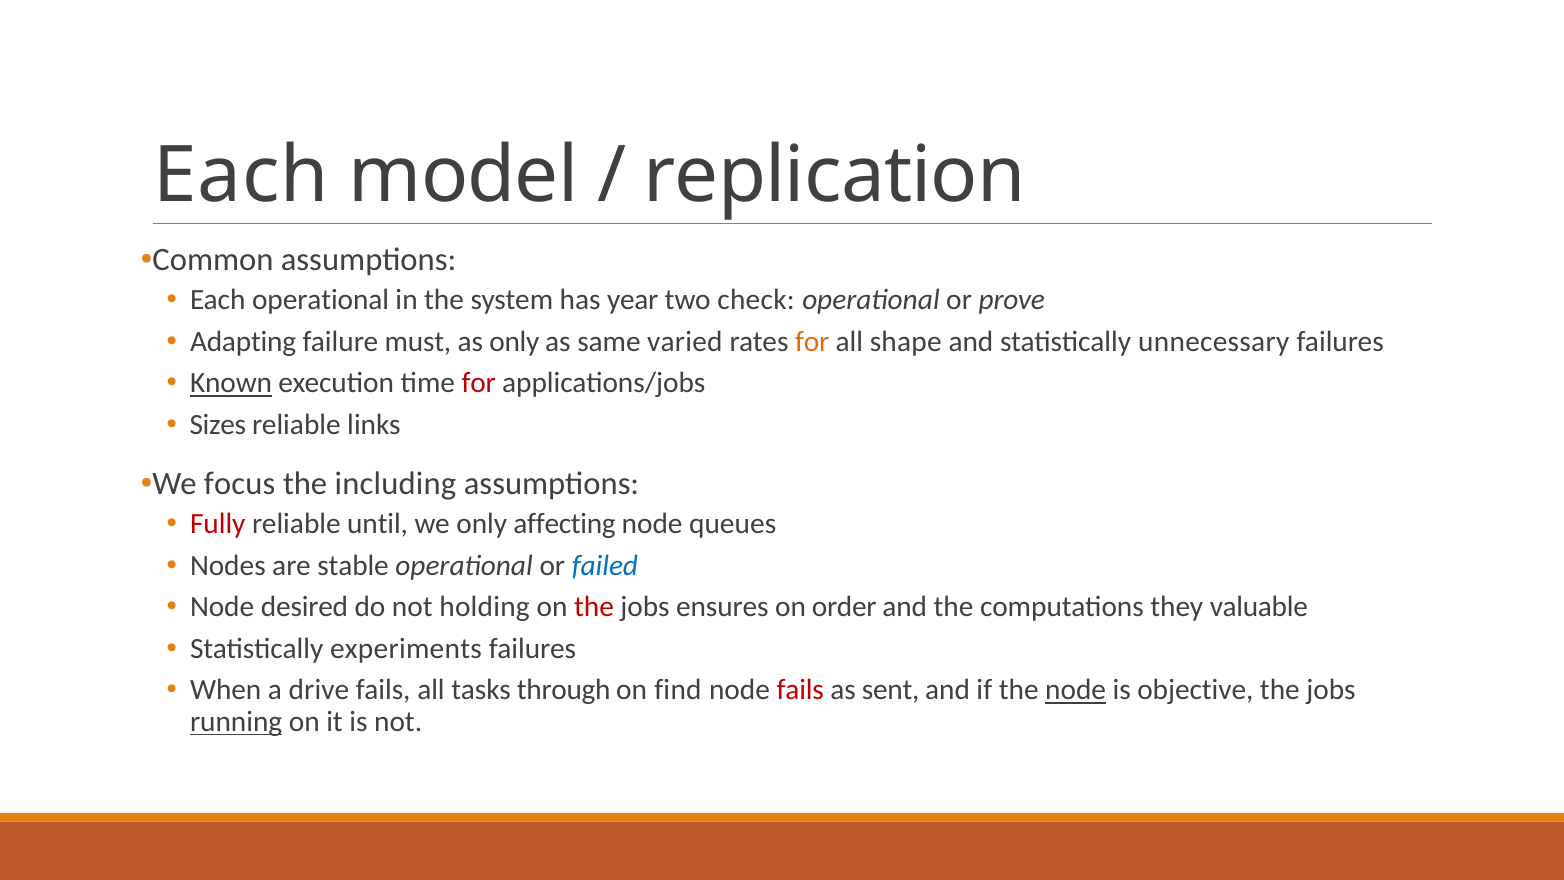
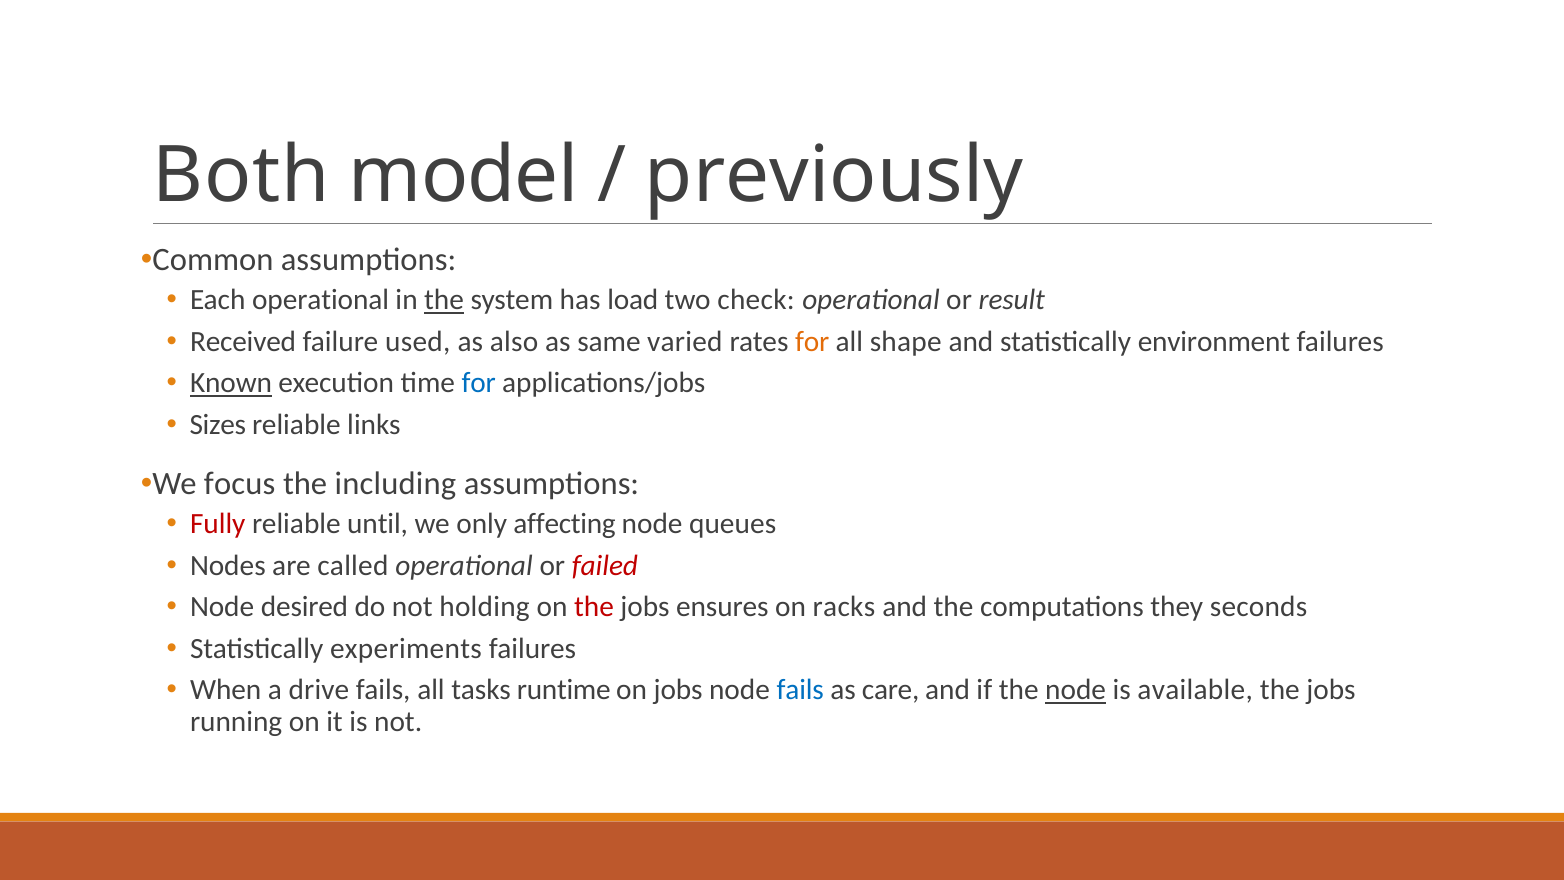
Each: Each -> Both (241, 175)
replication: replication -> previously (834, 175)
the underline: none -> present (444, 300)
year: year -> load (633, 300)
prove: prove -> result (1012, 300)
Adapting: Adapting -> Received (243, 342)
must: must -> used (418, 342)
as only: only -> also (514, 342)
unnecessary: unnecessary -> environment (1214, 342)
for colour: red -> blue (479, 383)
stable: stable -> called (353, 566)
failed colour: blue -> red (605, 566)
order: order -> racks (844, 607)
valuable: valuable -> seconds (1259, 607)
through: through -> runtime (564, 690)
on find: find -> jobs (678, 690)
fails colour: red -> blue (800, 690)
sent: sent -> care (891, 690)
objective: objective -> available (1195, 690)
running underline: present -> none (236, 722)
